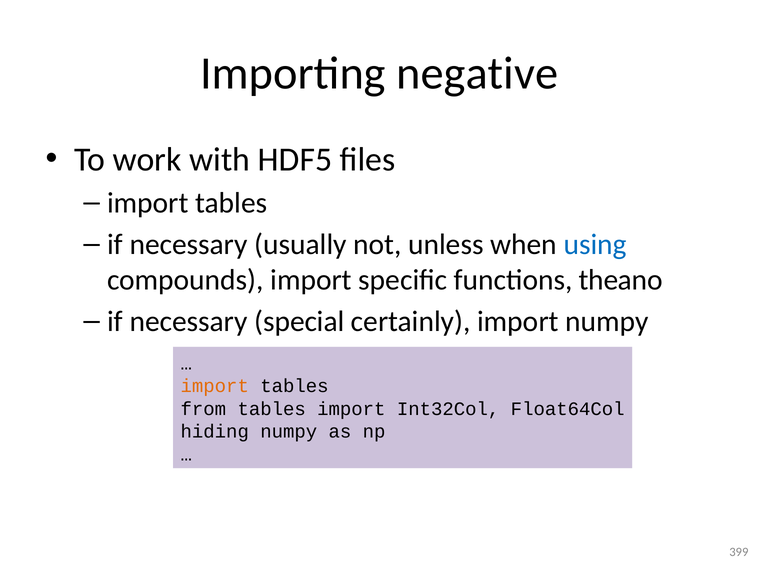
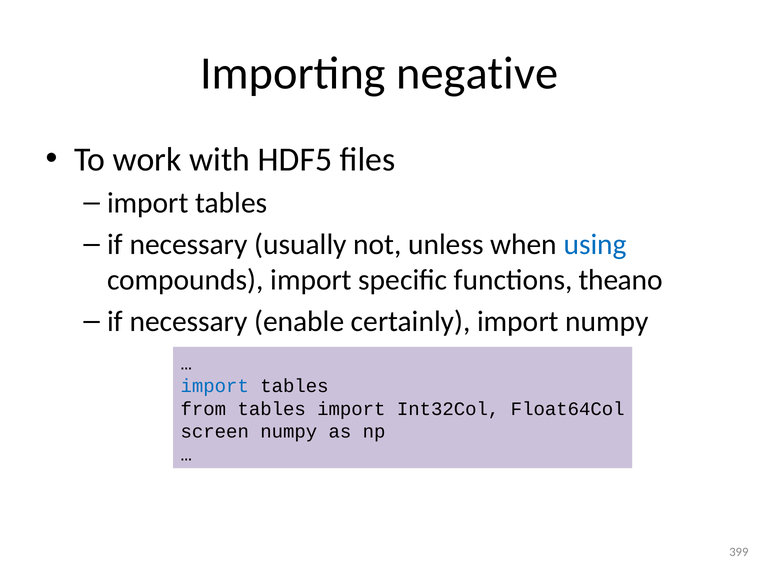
special: special -> enable (299, 321)
import colour: orange -> blue (215, 386)
hiding: hiding -> screen (215, 431)
